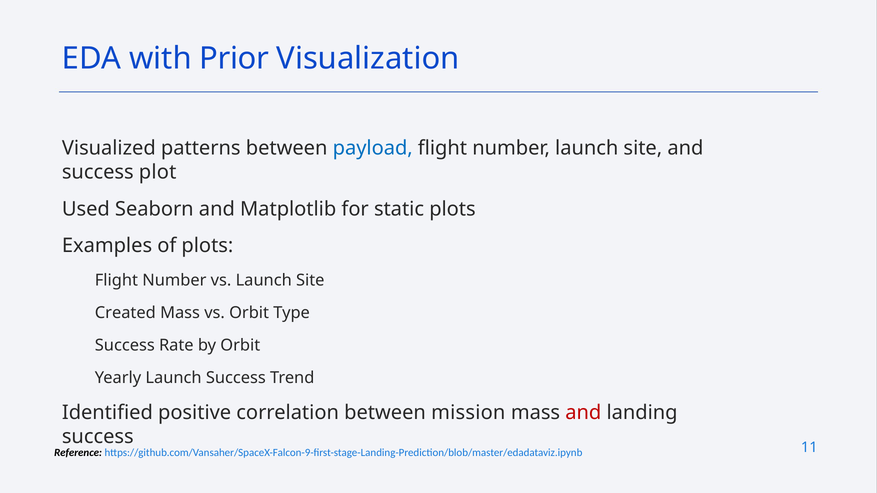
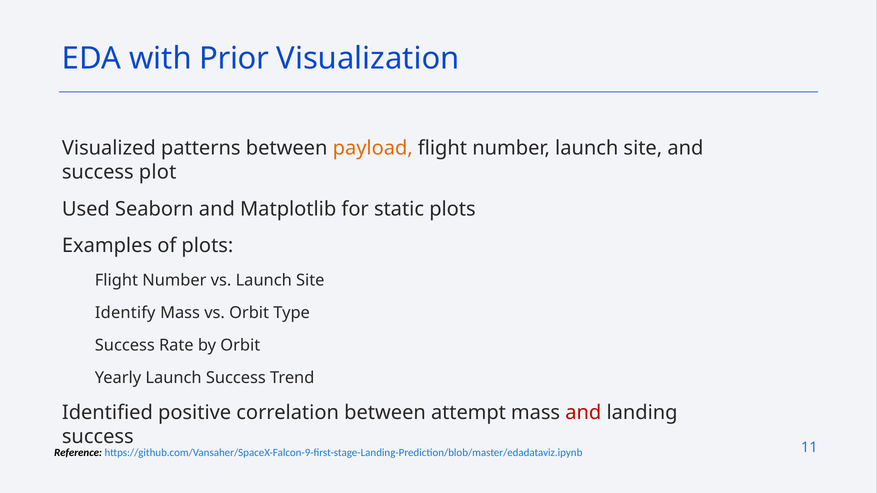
payload colour: blue -> orange (373, 148)
Created: Created -> Identify (125, 313)
mission: mission -> attempt (468, 413)
